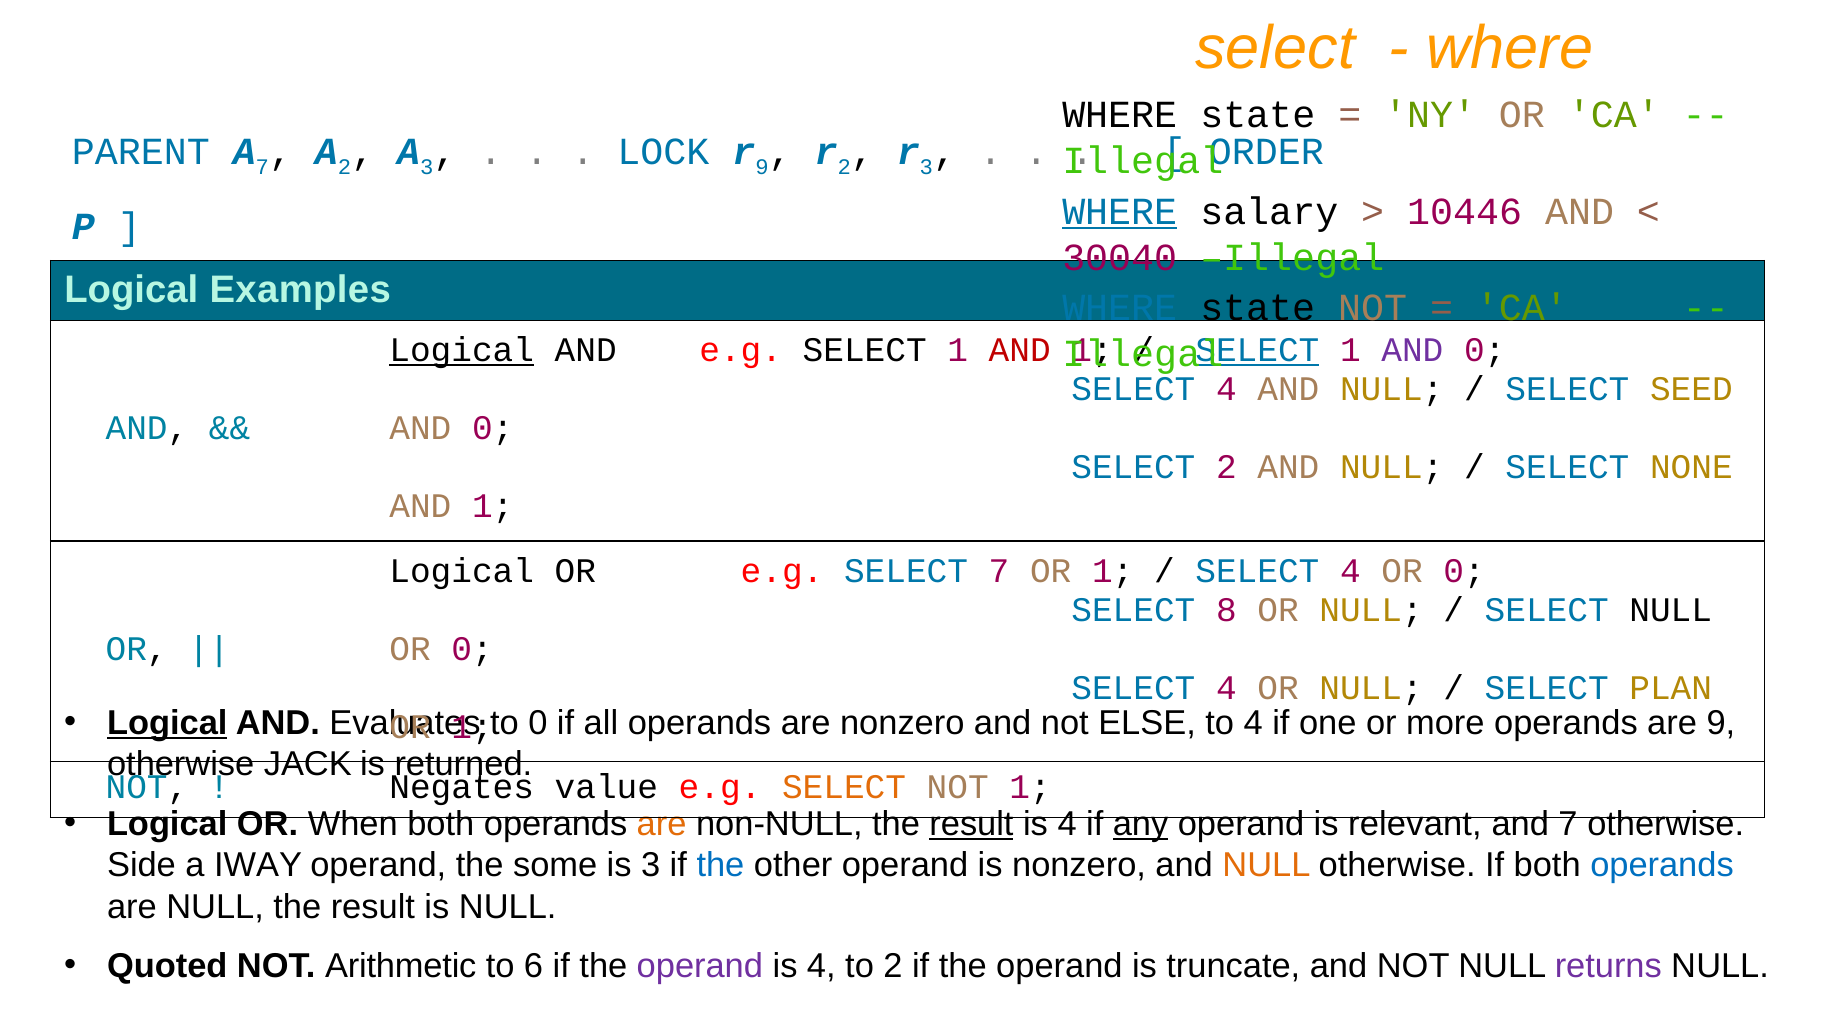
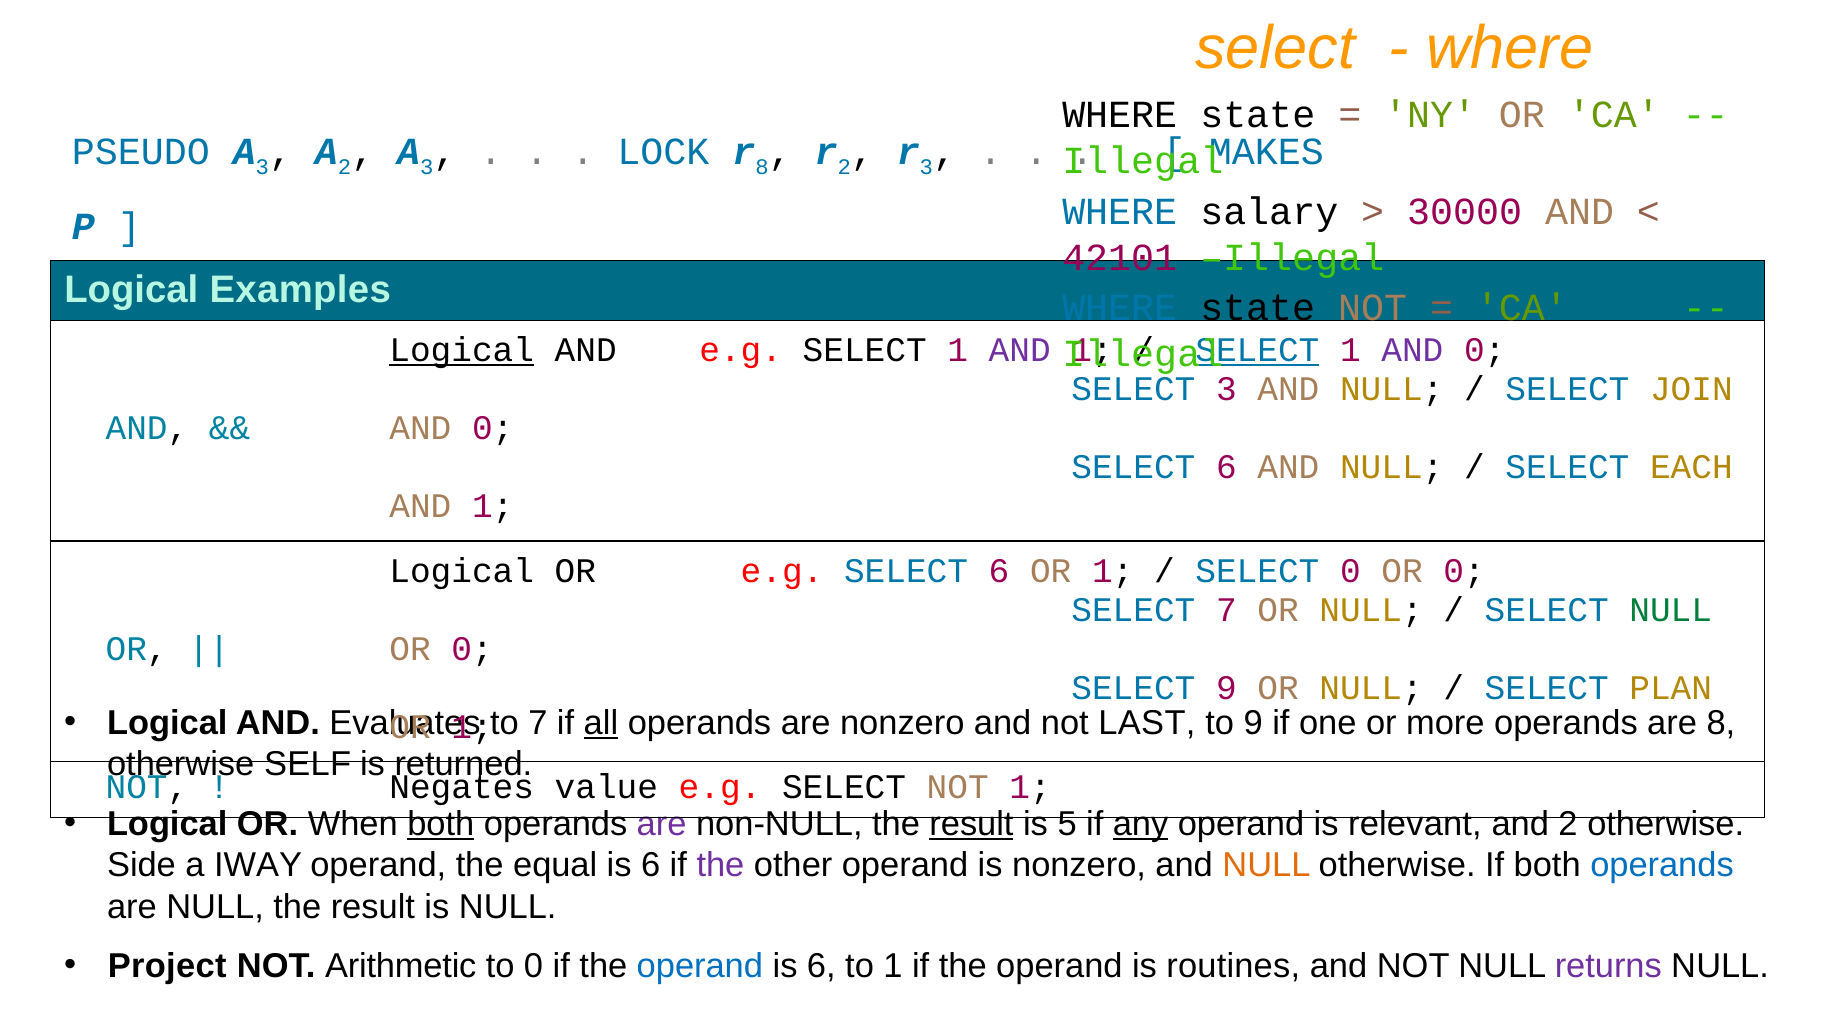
PARENT: PARENT -> PSEUDO (141, 152)
7: 7 -> 3 (262, 167)
9: 9 -> 8 (762, 167)
ORDER: ORDER -> MAKES (1266, 152)
WHERE underline: present -> none (1120, 212)
10446: 10446 -> 30000 (1465, 212)
30040: 30040 -> 42101 (1120, 257)
AND colour: red -> purple (1020, 350)
4: 4 -> 3 (1226, 389)
SEED: SEED -> JOIN (1691, 389)
2: 2 -> 6 (1226, 467)
NONE: NONE -> EACH (1691, 467)
e.g SELECT 7: 7 -> 6 (999, 570)
4: 4 -> 0 (1350, 570)
SELECT 8: 8 -> 7 (1226, 610)
NULL colour: black -> green (1671, 610)
4: 4 -> 9 (1226, 688)
Logical underline: present -> none (167, 722)
to 0: 0 -> 7 (538, 722)
all underline: none -> present (601, 722)
ELSE: ELSE -> LAST (1147, 722)
to 4: 4 -> 9 (1253, 722)
are 9: 9 -> 8 (1721, 722)
JACK: JACK -> SELF (308, 764)
SELECT colour: orange -> black (844, 787)
both underline: none -> present (441, 823)
are colour: orange -> purple (662, 823)
4: 4 -> 5 (1067, 823)
and 7: 7 -> 2 (1568, 823)
some: some -> equal (555, 865)
3: 3 -> 6 (651, 865)
the colour: blue -> purple (720, 865)
Quoted: Quoted -> Project (167, 966)
to 6: 6 -> 0 (534, 966)
operand colour: purple -> blue (700, 966)
4: 4 -> 6 (821, 966)
to 2: 2 -> 1 (893, 966)
truncate: truncate -> routines (1233, 966)
